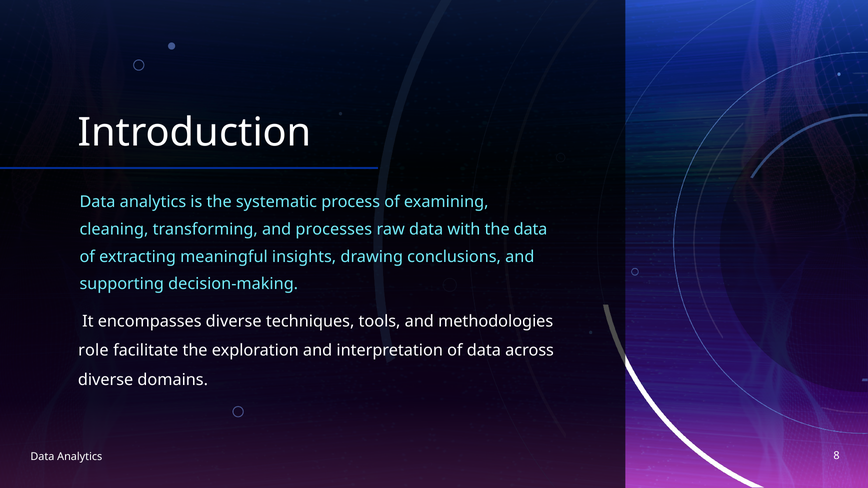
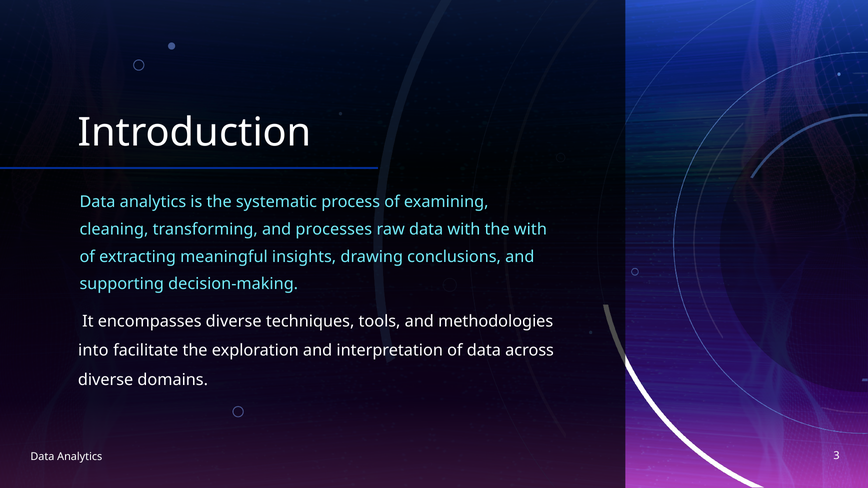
the data: data -> with (530, 229)
role: role -> into (93, 351)
8: 8 -> 3 (837, 456)
